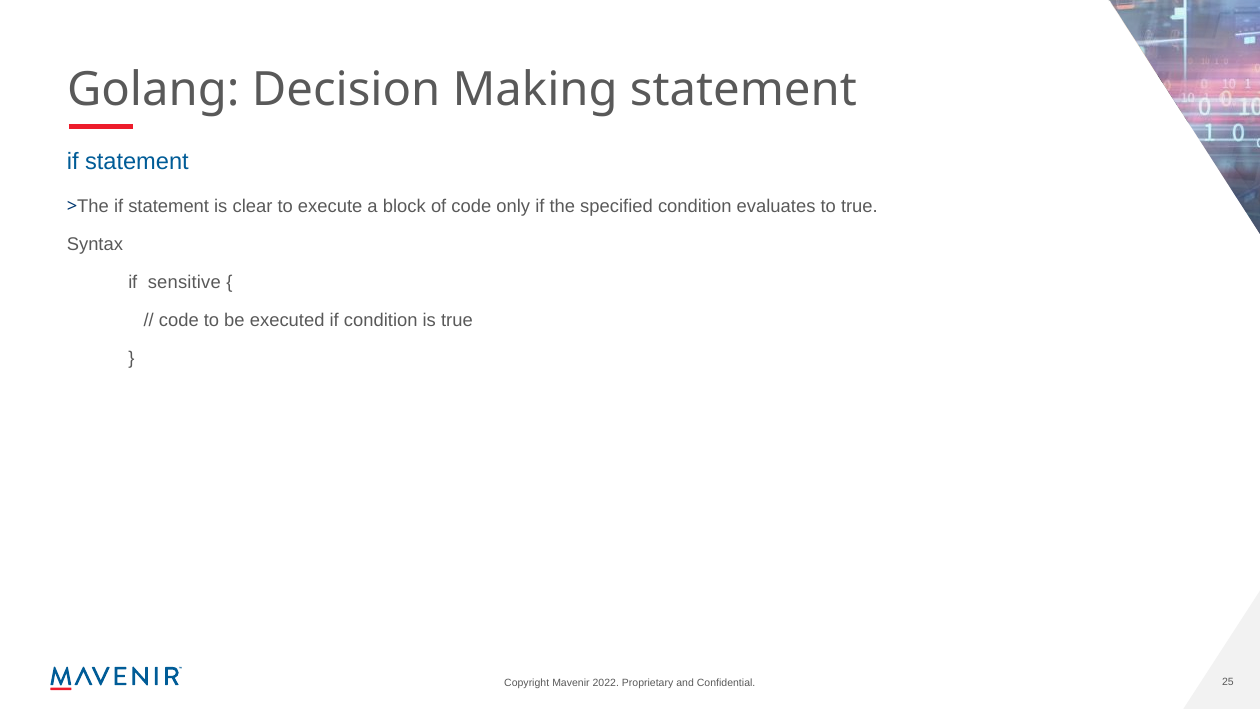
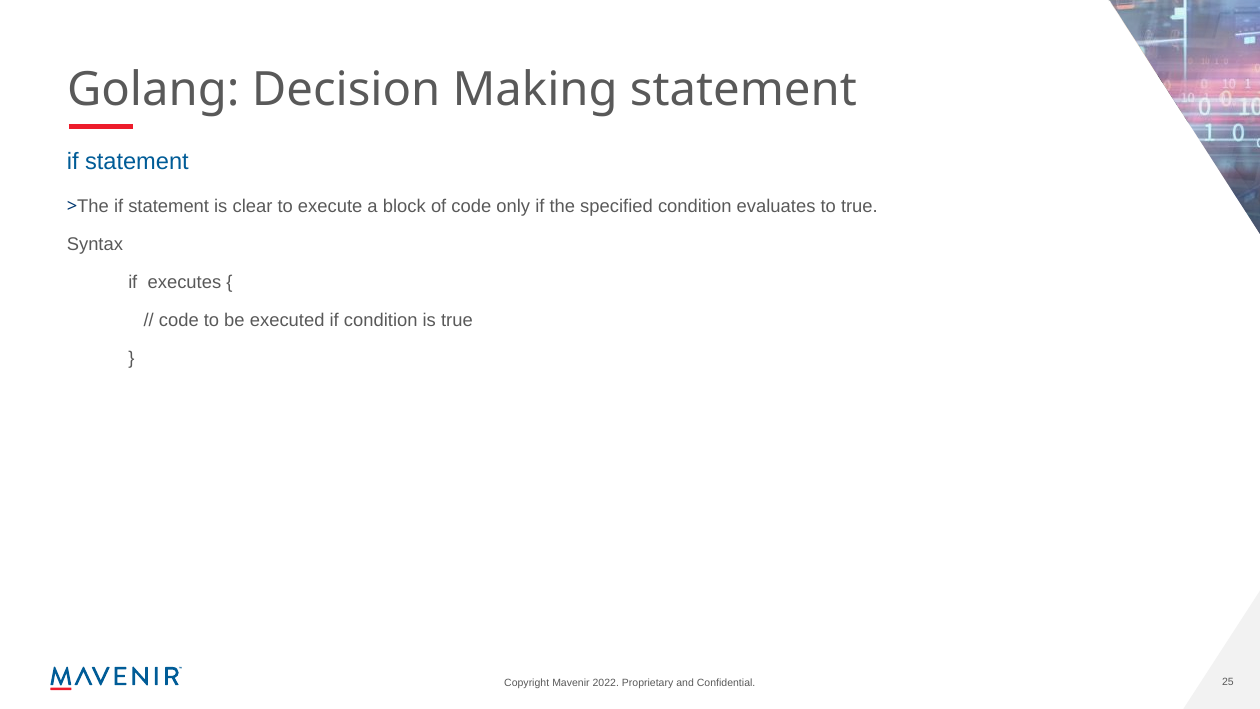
sensitive: sensitive -> executes (184, 282)
